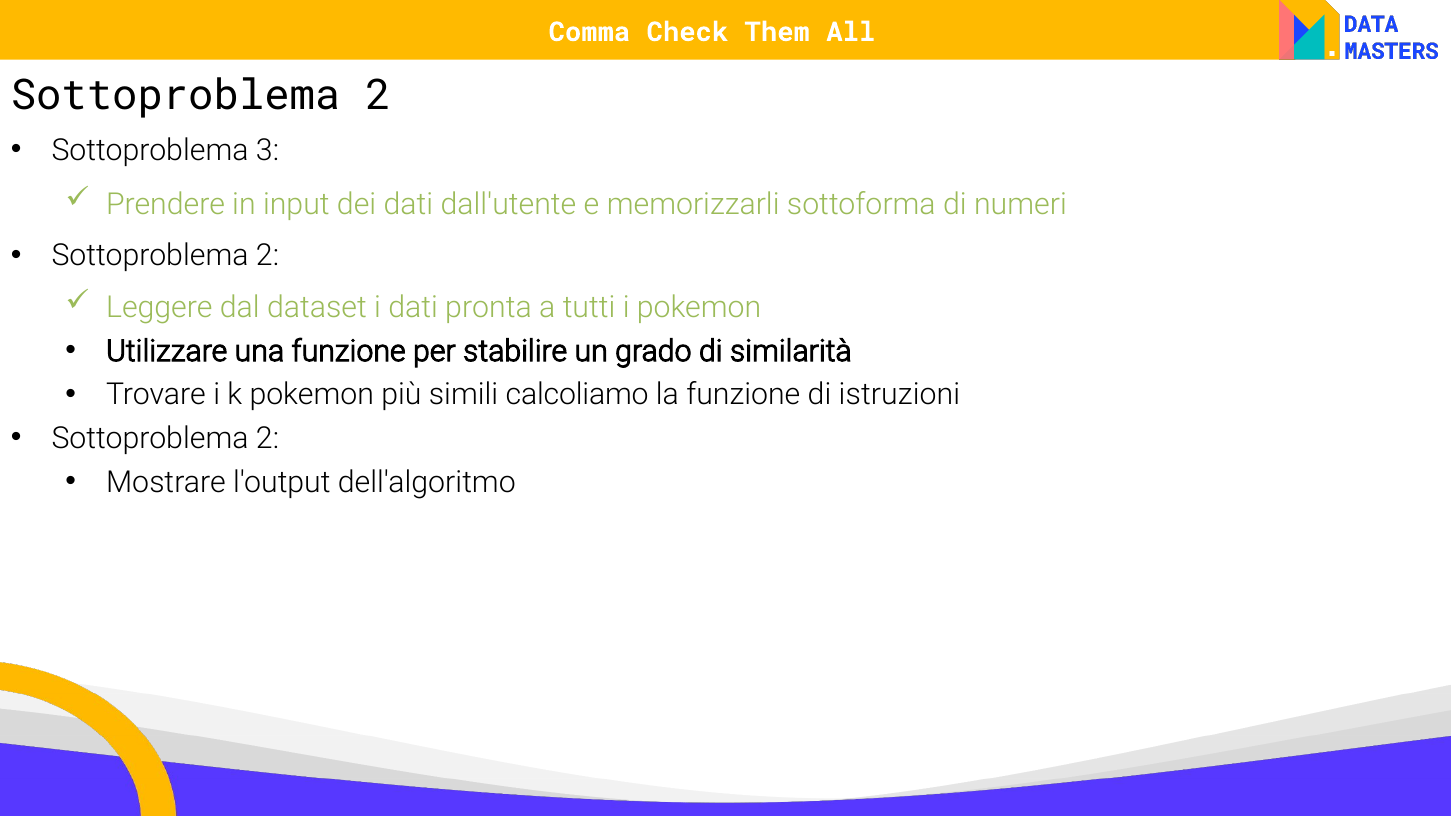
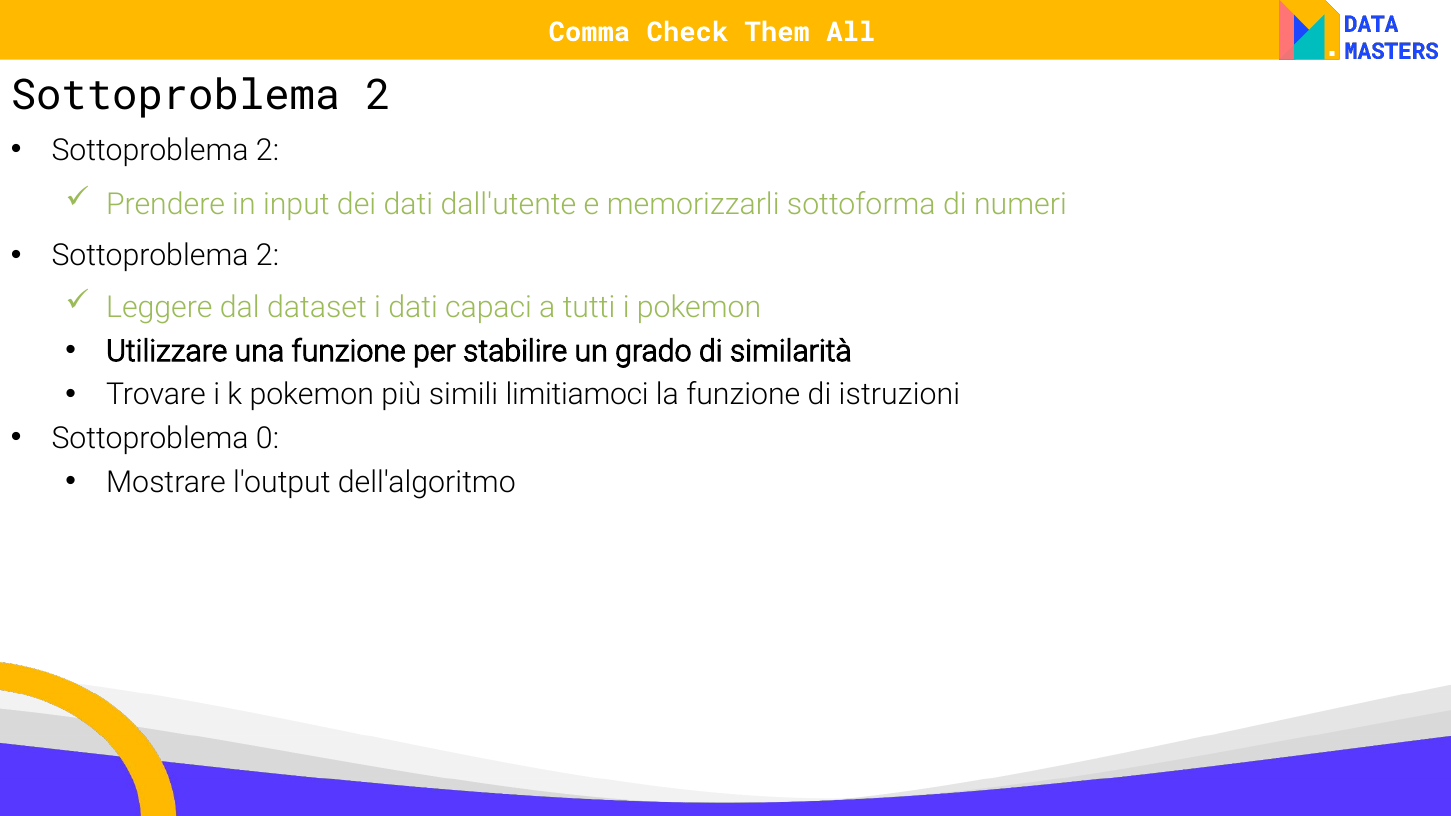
3: 3 -> 2 (268, 150)
pronta: pronta -> capaci (489, 307)
calcoliamo: calcoliamo -> limitiamoci (577, 395)
2: 2 -> 0 (268, 439)
